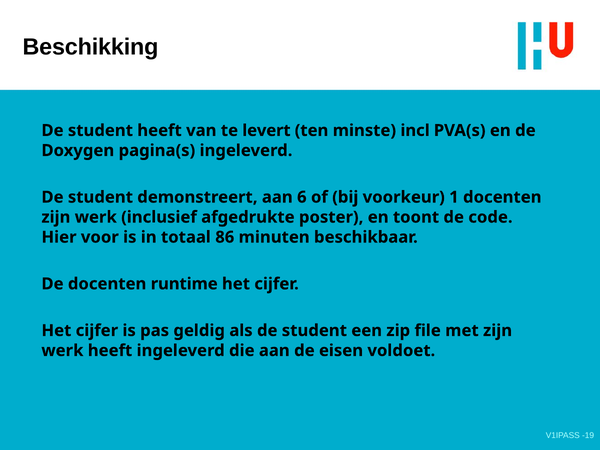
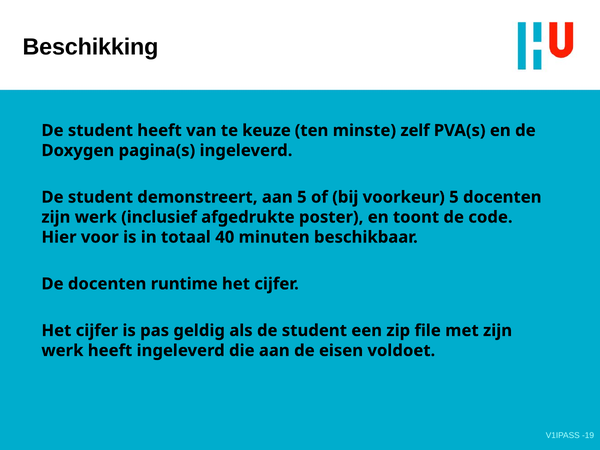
levert: levert -> keuze (266, 130)
incl: incl -> zelf (415, 130)
aan 6: 6 -> 5 (302, 197)
voorkeur 1: 1 -> 5 (454, 197)
86: 86 -> 40 (225, 237)
